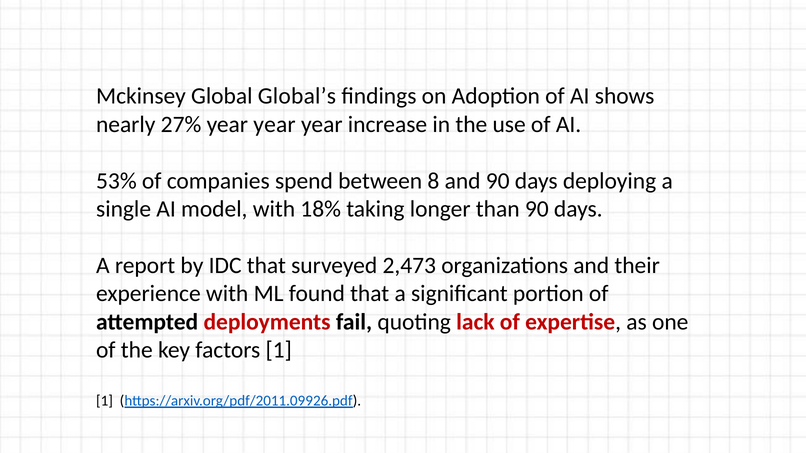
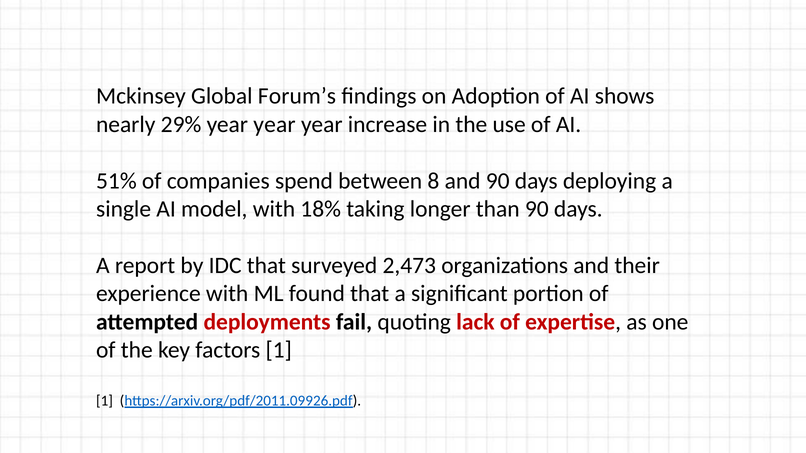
Global’s: Global’s -> Forum’s (297, 96)
27%: 27% -> 29% (181, 125)
53%: 53% -> 51% (116, 181)
